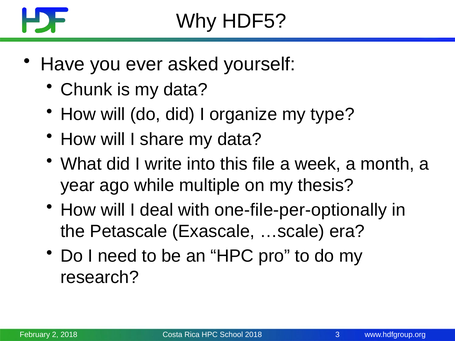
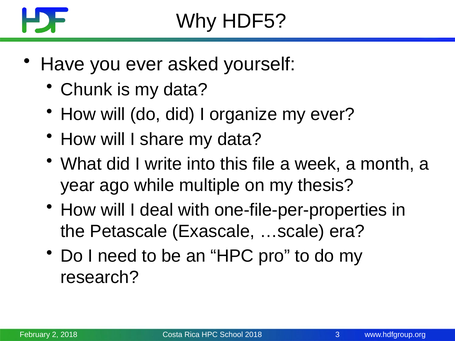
my type: type -> ever (333, 115)
one-file-per-optionally: one-file-per-optionally -> one-file-per-properties (301, 210)
